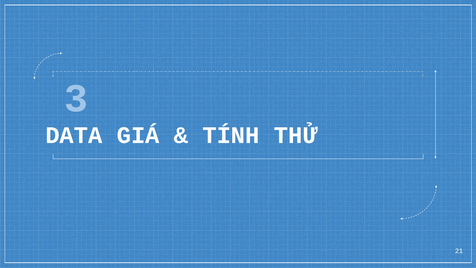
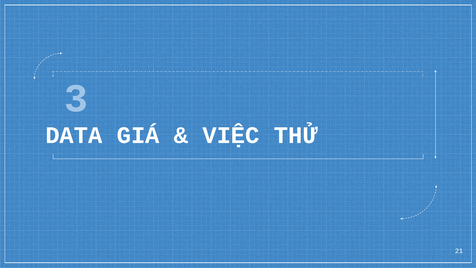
TÍNH: TÍNH -> VIỆC (231, 135)
